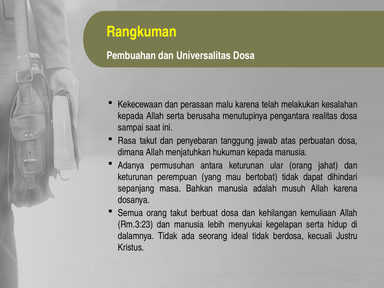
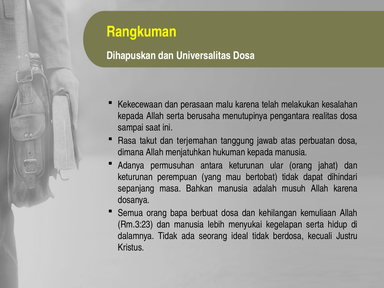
Pembuahan: Pembuahan -> Dihapuskan (131, 55)
penyebaran: penyebaran -> terjemahan (197, 141)
orang takut: takut -> bapa (179, 213)
